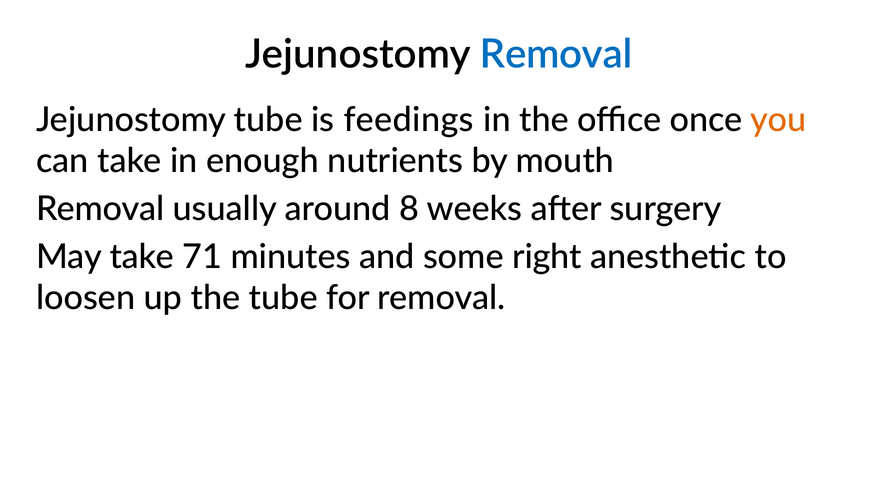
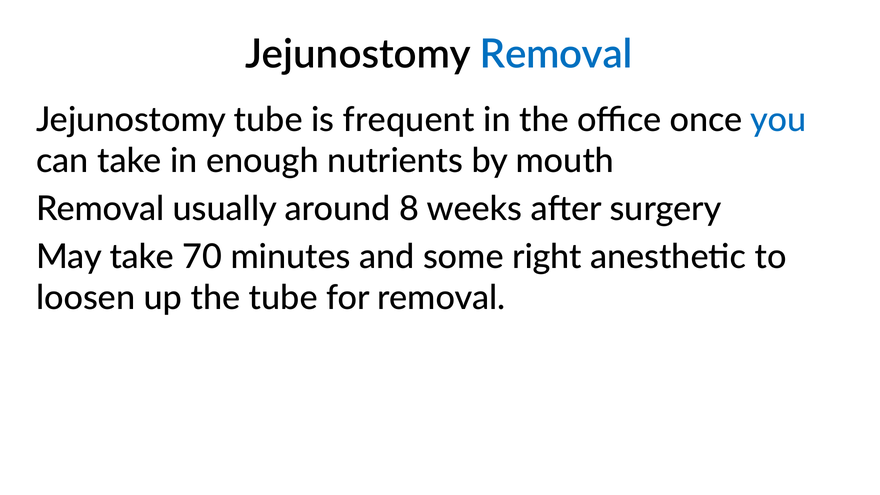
feedings: feedings -> frequent (409, 120)
you colour: orange -> blue (778, 120)
71: 71 -> 70 (202, 257)
